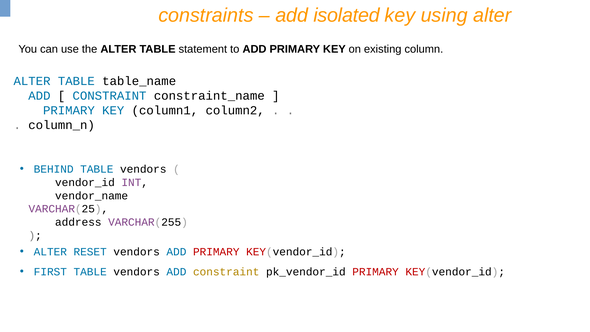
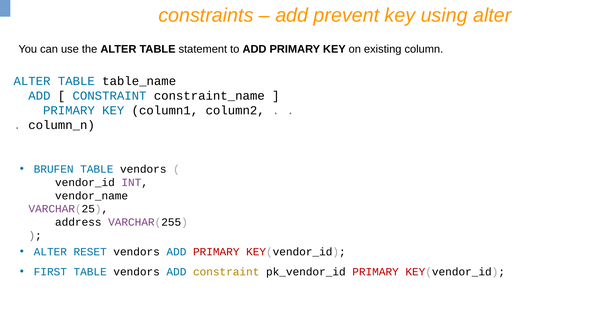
isolated: isolated -> prevent (346, 15)
BEHIND: BEHIND -> BRUFEN (54, 169)
